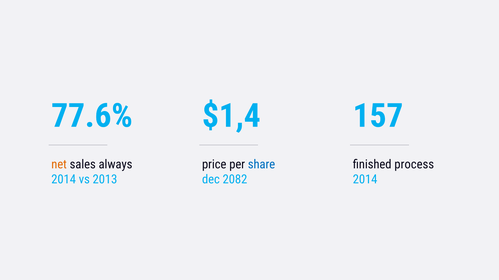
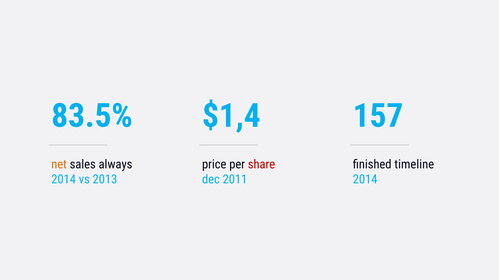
77.6%: 77.6% -> 83.5% (92, 116)
share colour: blue -> red (262, 165)
process: process -> timeline (414, 165)
2082: 2082 -> 2011 (235, 180)
